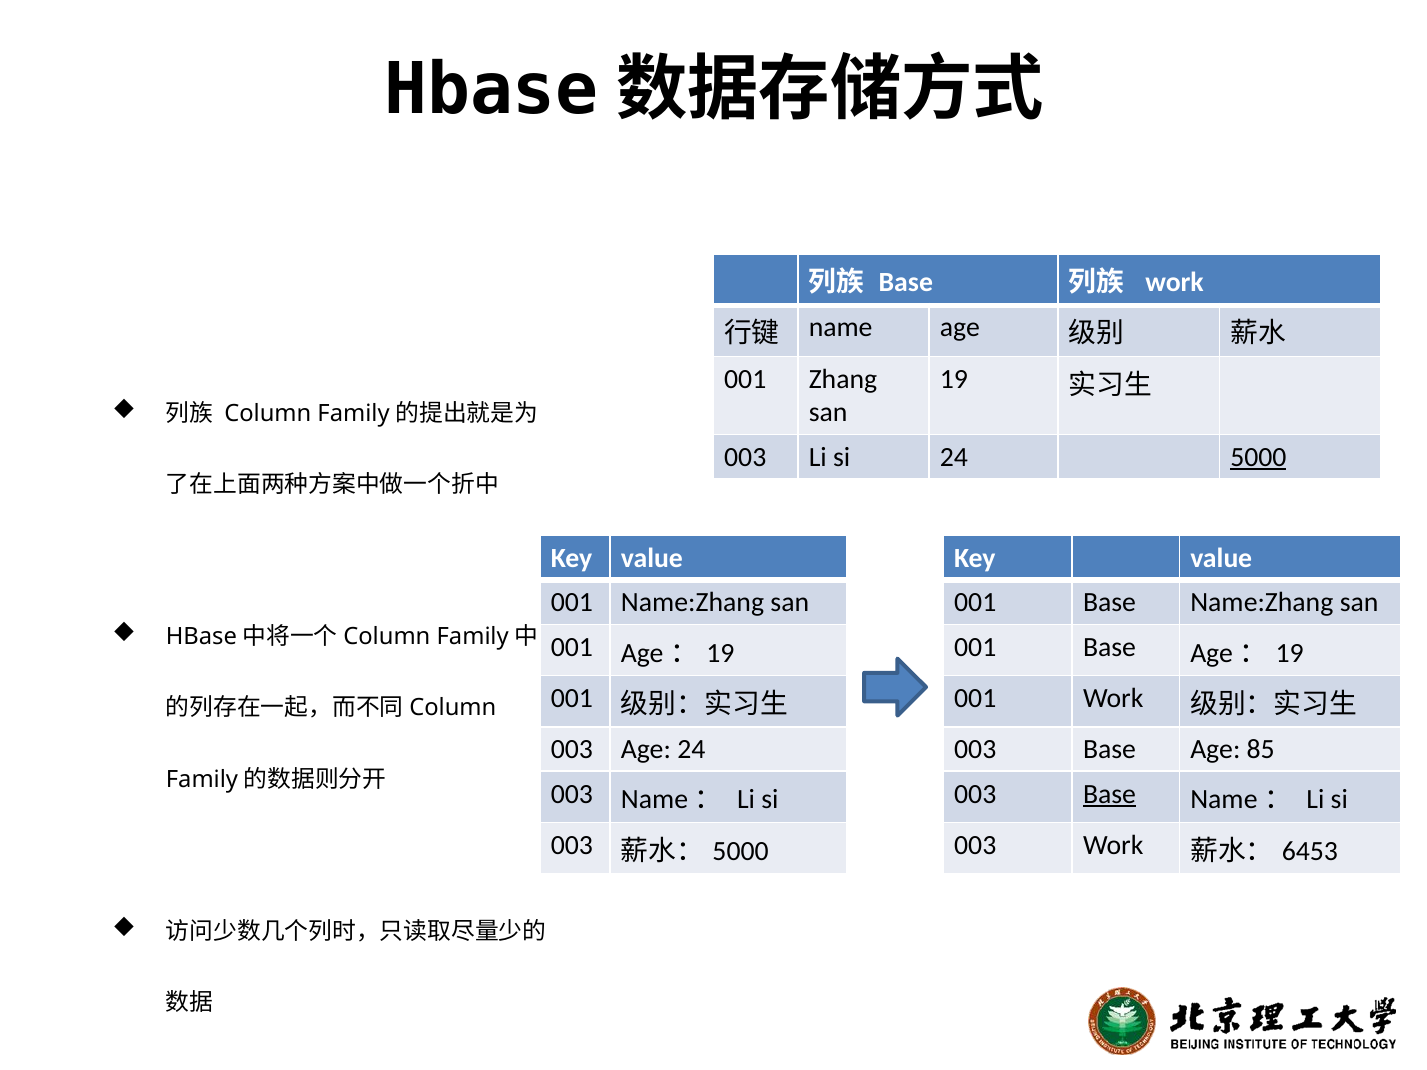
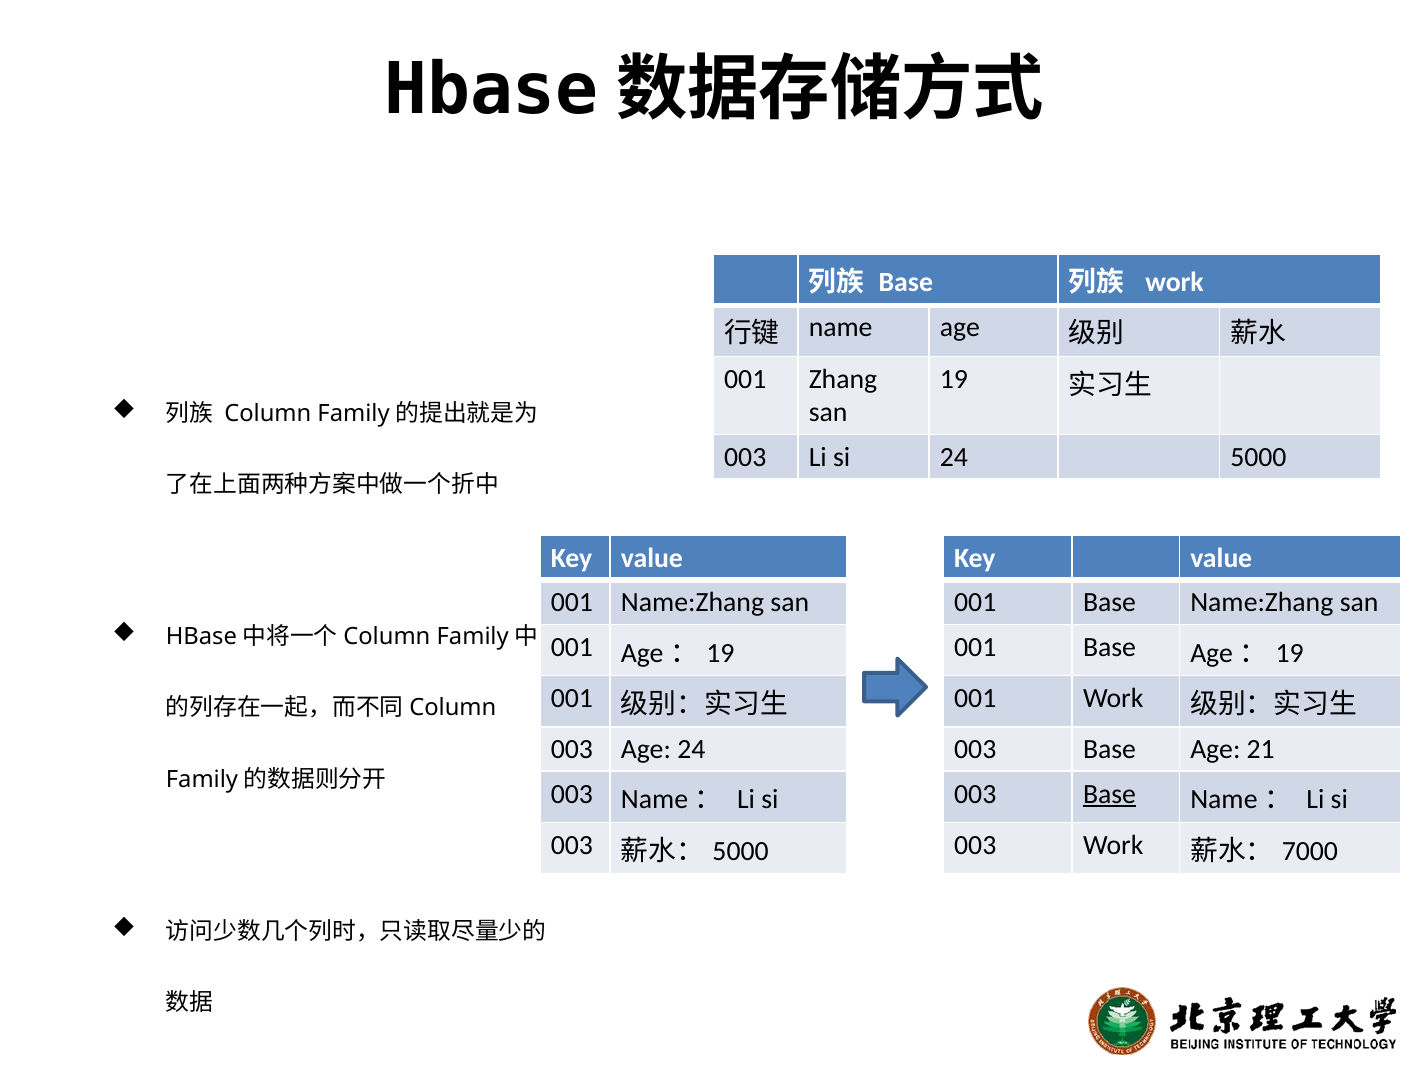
5000 underline: present -> none (1258, 457)
85: 85 -> 21 (1261, 750)
6453: 6453 -> 7000 (1310, 851)
